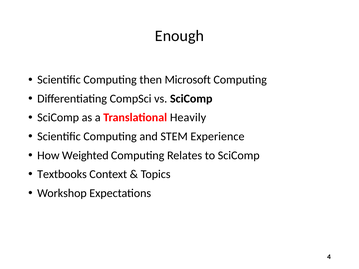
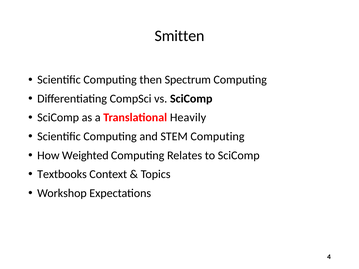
Enough: Enough -> Smitten (180, 36)
Microsoft: Microsoft -> Spectrum (188, 80)
STEM Experience: Experience -> Computing (217, 137)
